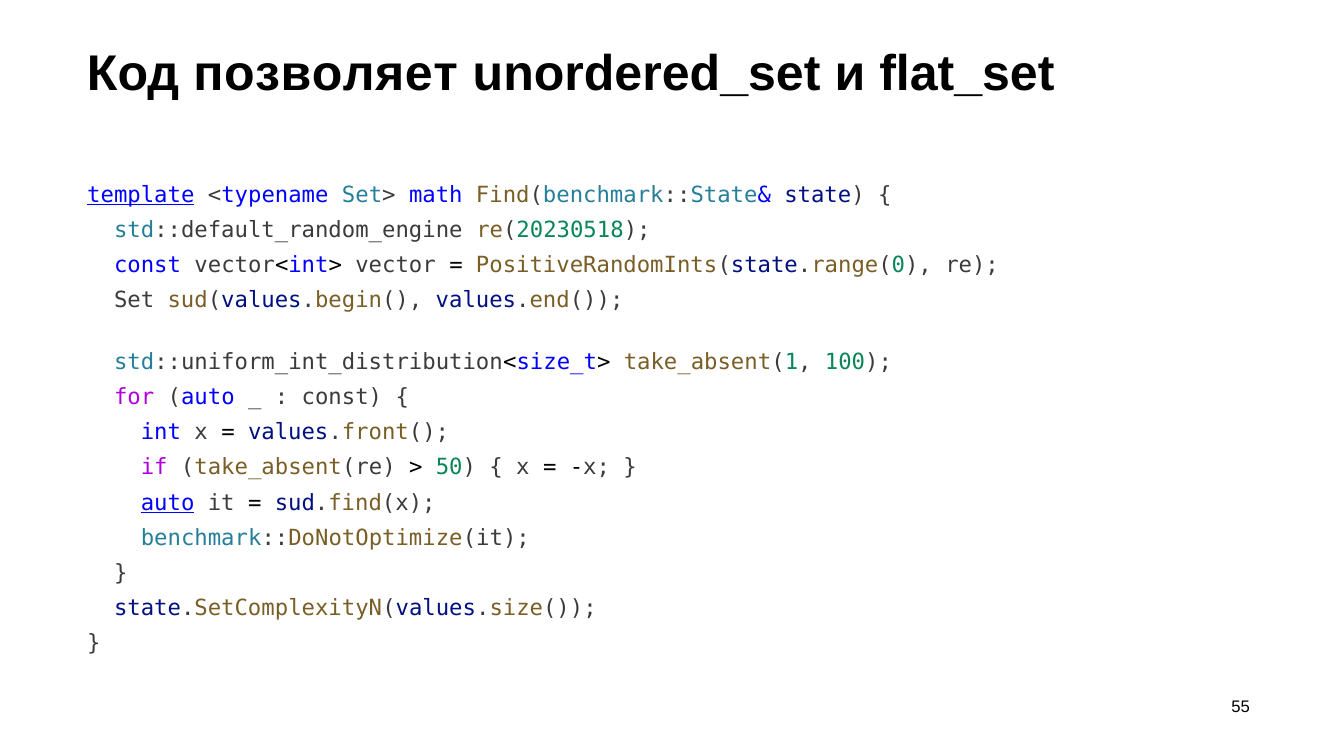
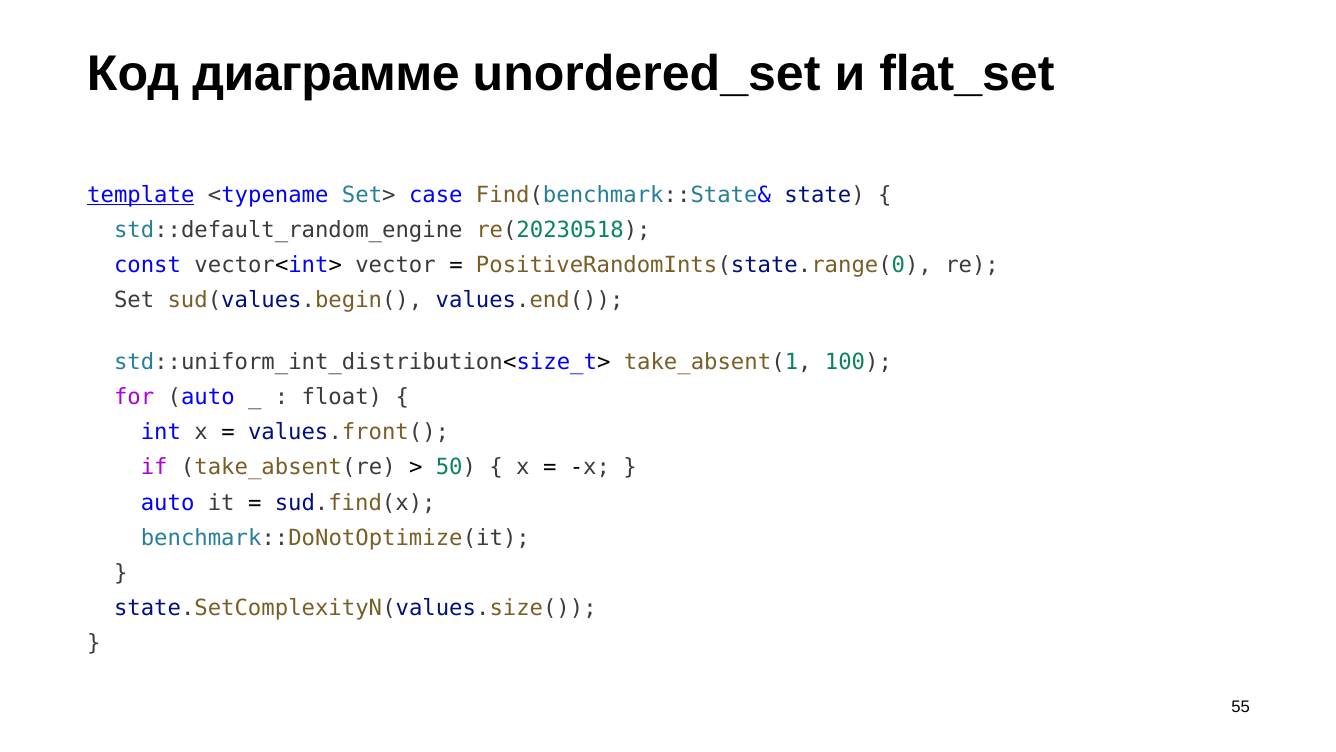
позволяет: позволяет -> диаграмме (326, 74)
math: math -> case (436, 195)
const: const -> float (342, 397)
auto underline: present -> none (168, 502)
